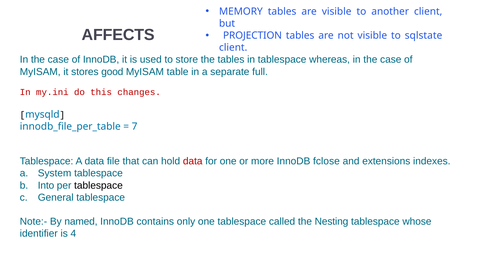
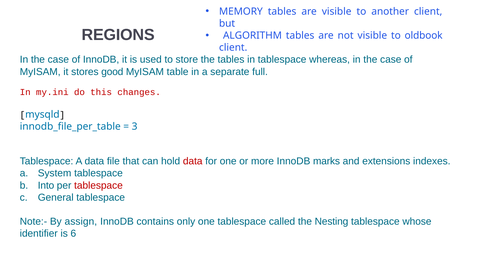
AFFECTS: AFFECTS -> REGIONS (118, 35)
PROJECTION: PROJECTION -> ALGORITHM (252, 36)
sqlstate: sqlstate -> oldbook (424, 36)
7: 7 -> 3 (135, 127)
fclose: fclose -> marks (327, 161)
tablespace colour: black -> red (98, 185)
named: named -> assign (81, 222)
4: 4 -> 6 (73, 234)
